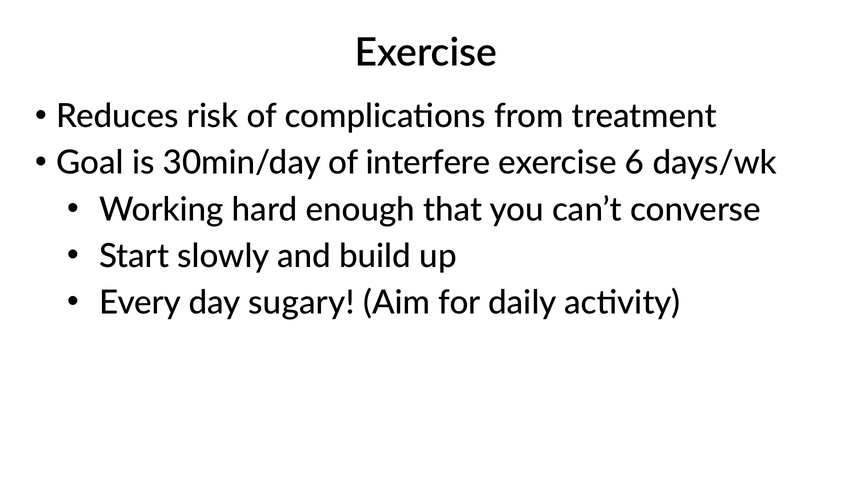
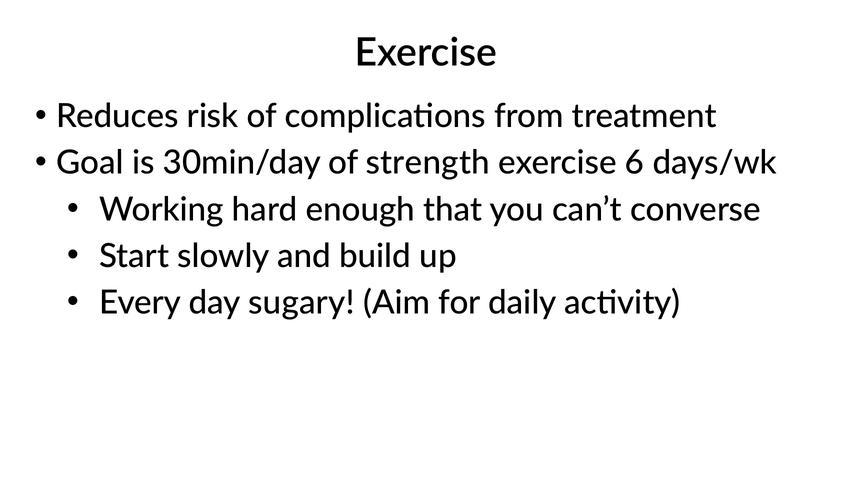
interfere: interfere -> strength (428, 163)
